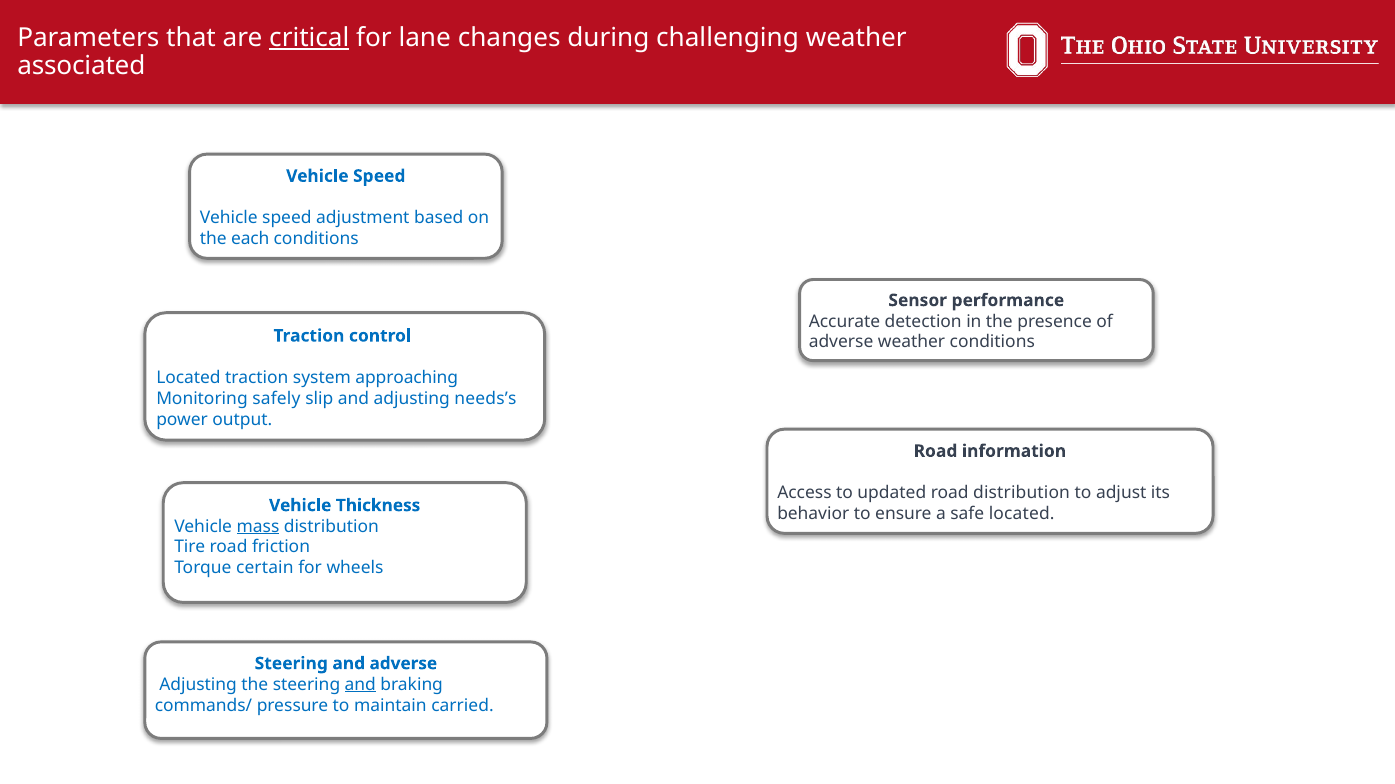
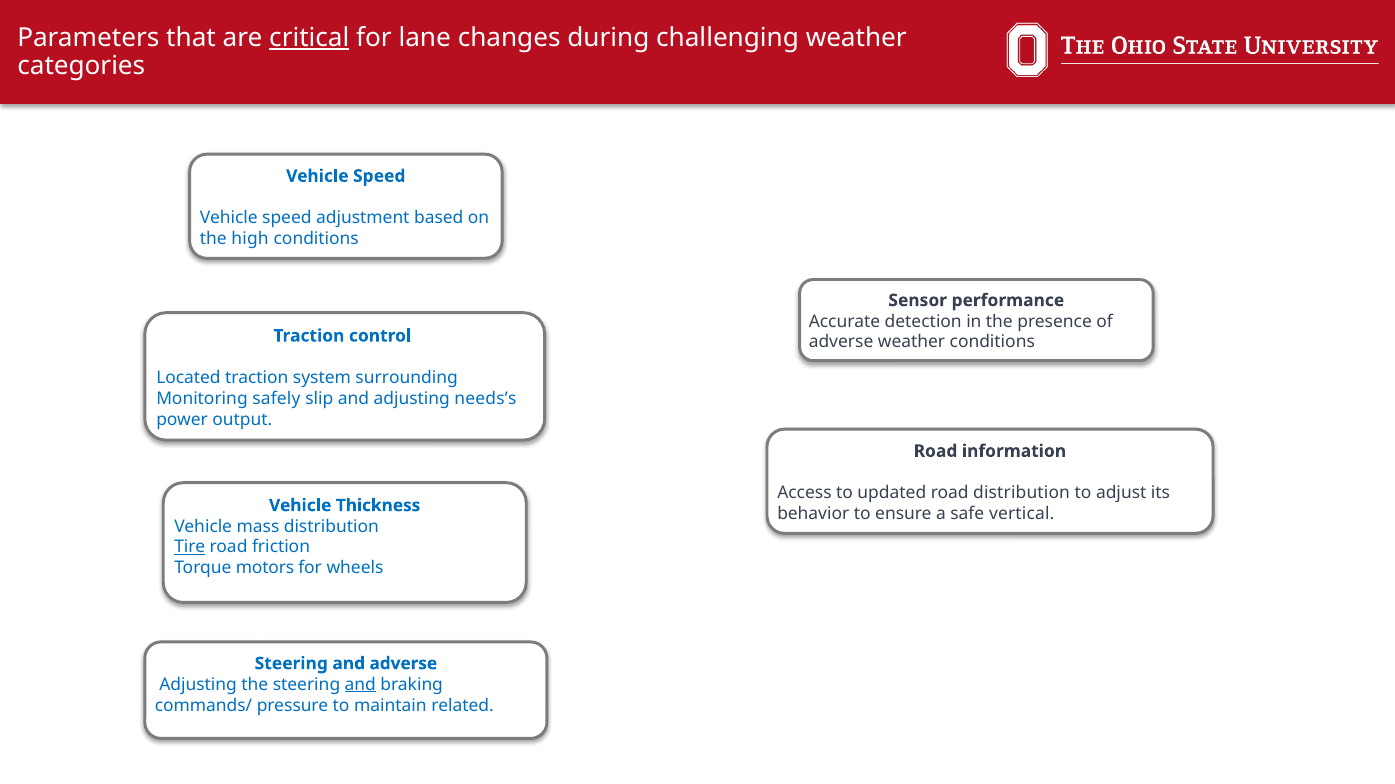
associated: associated -> categories (81, 66)
each: each -> high (250, 239)
approaching: approaching -> surrounding (407, 378)
safe located: located -> vertical (1022, 514)
mass underline: present -> none (258, 527)
Tire underline: none -> present (190, 548)
certain: certain -> motors (265, 569)
carried: carried -> related (463, 706)
